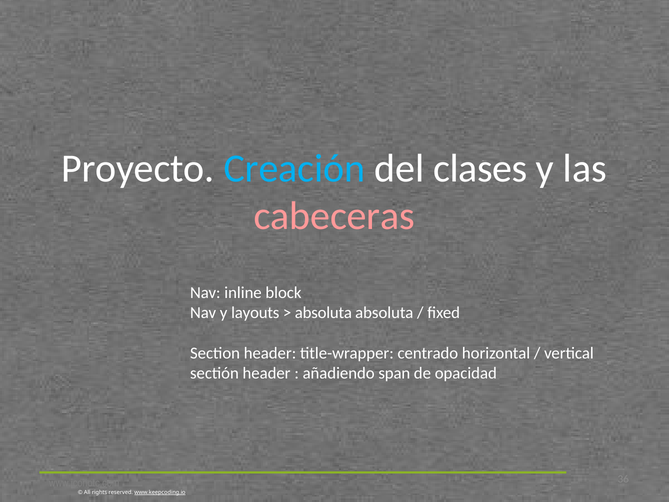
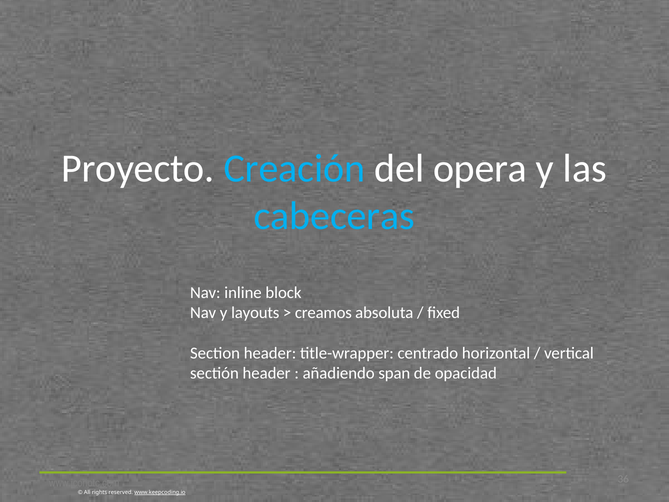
clases: clases -> opera (480, 168)
cabeceras colour: pink -> light blue (334, 216)
absoluta: absoluta -> creamos (323, 313)
